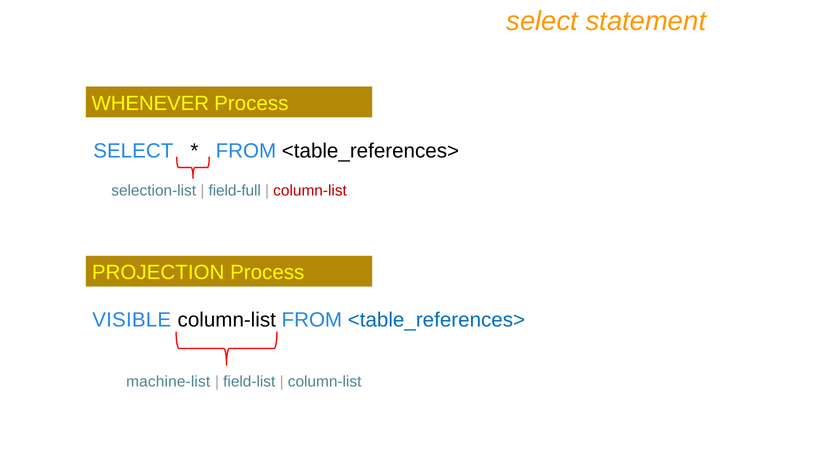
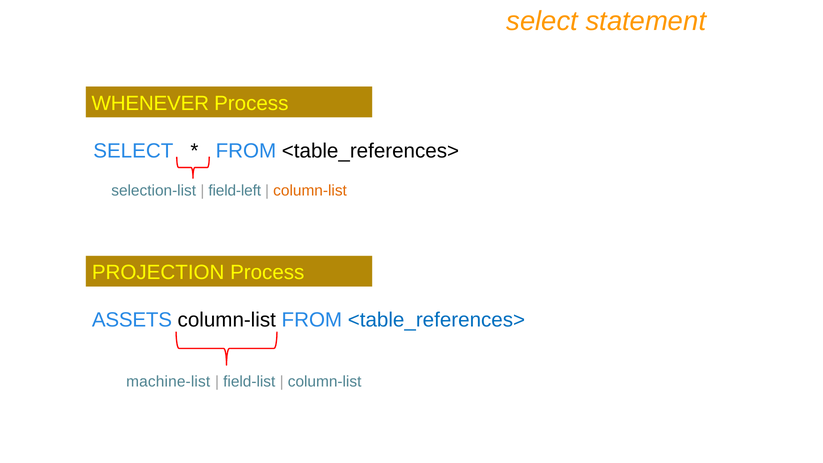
field-full: field-full -> field-left (235, 191)
column-list colour: red -> orange (310, 191)
VISIBLE: VISIBLE -> ASSETS (132, 320)
